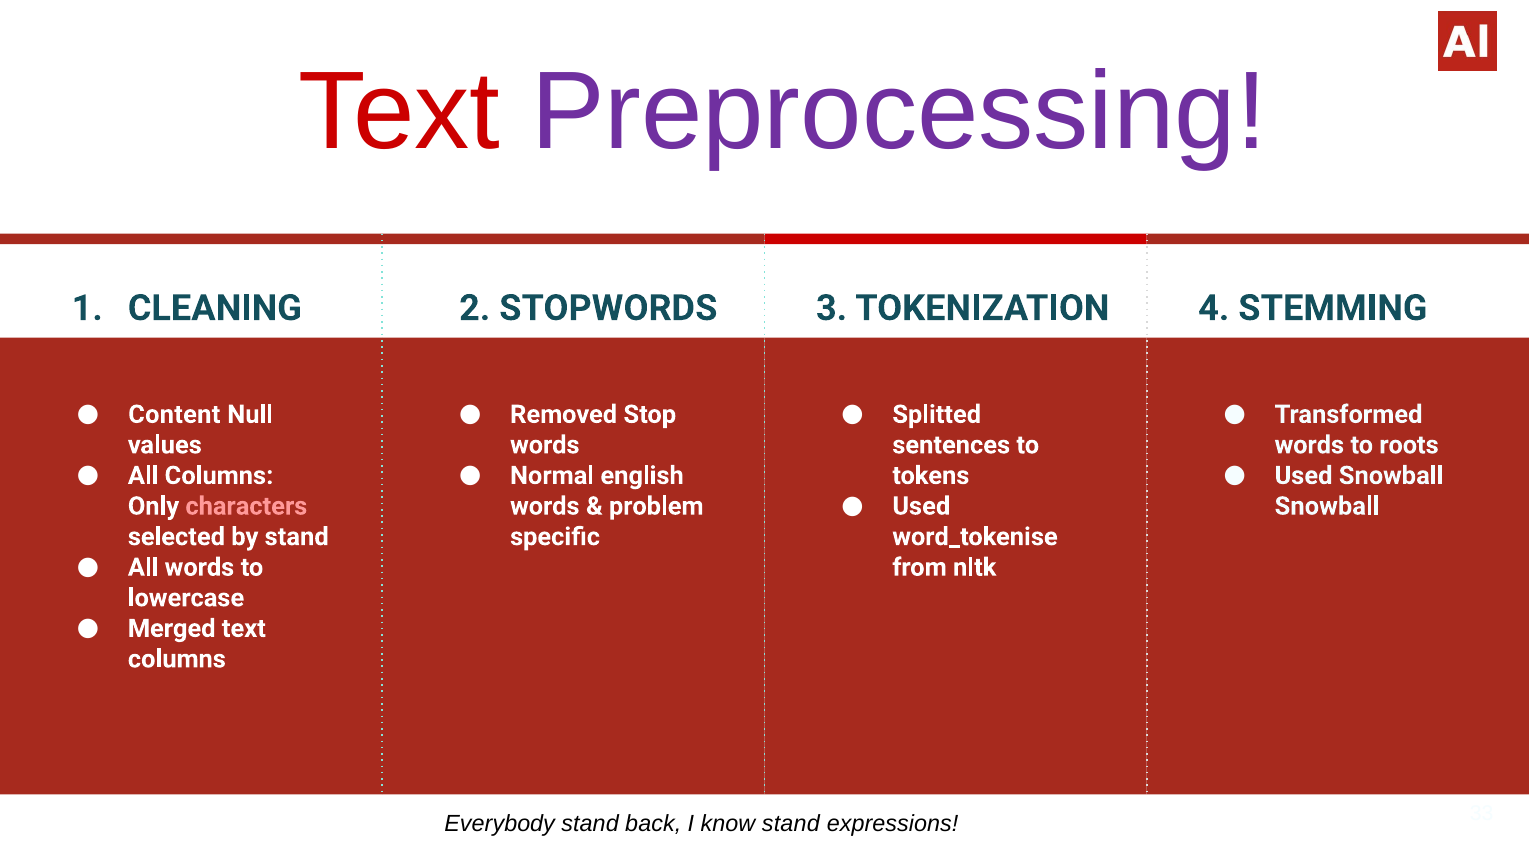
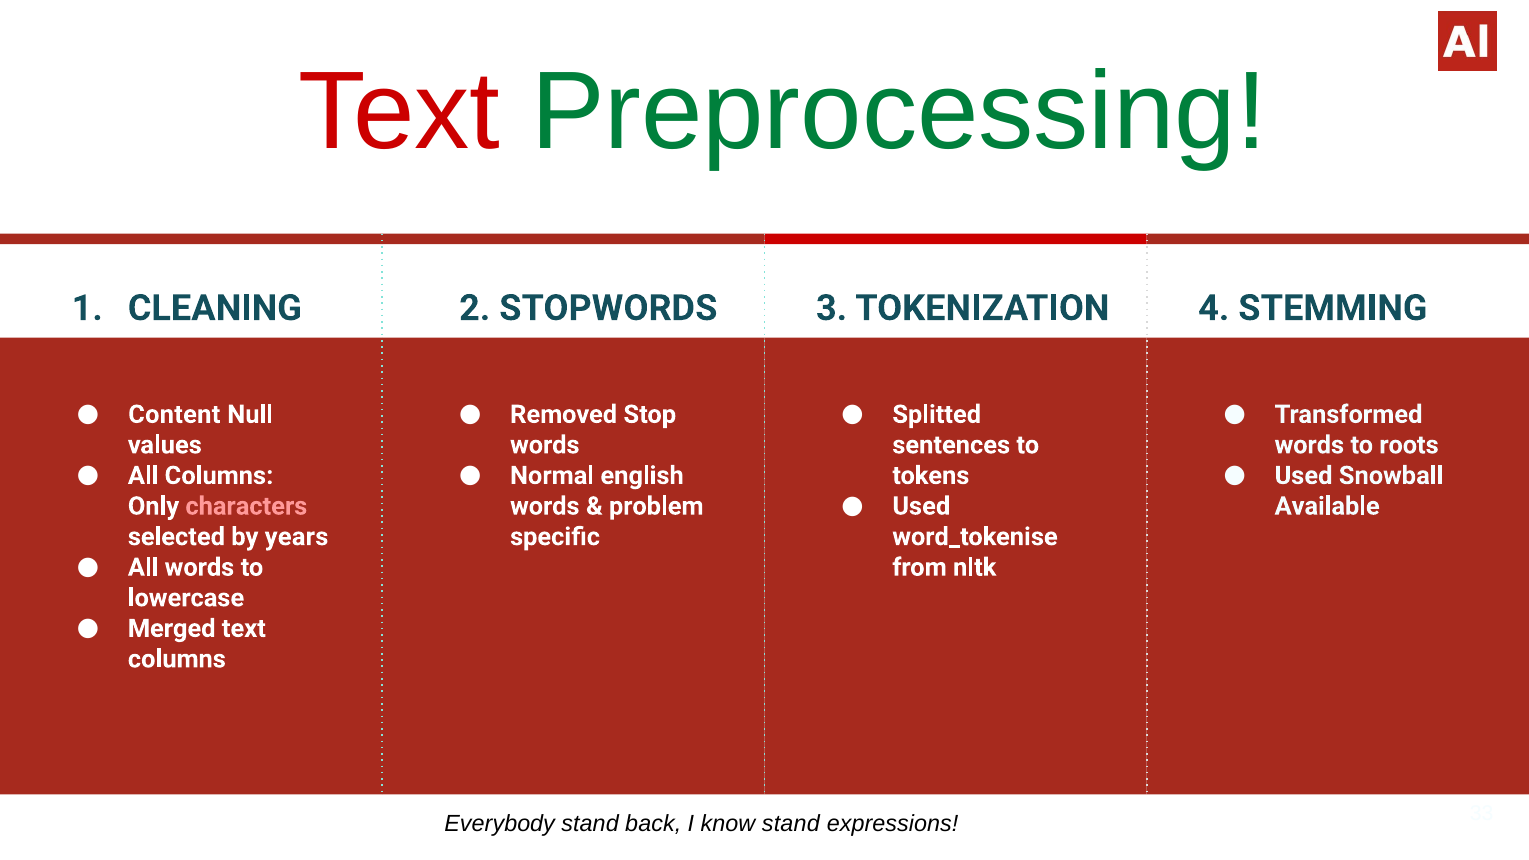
Preprocessing colour: purple -> green (899, 112)
Snowball: Snowball -> Available (1327, 506)
by stand: stand -> years (297, 537)
